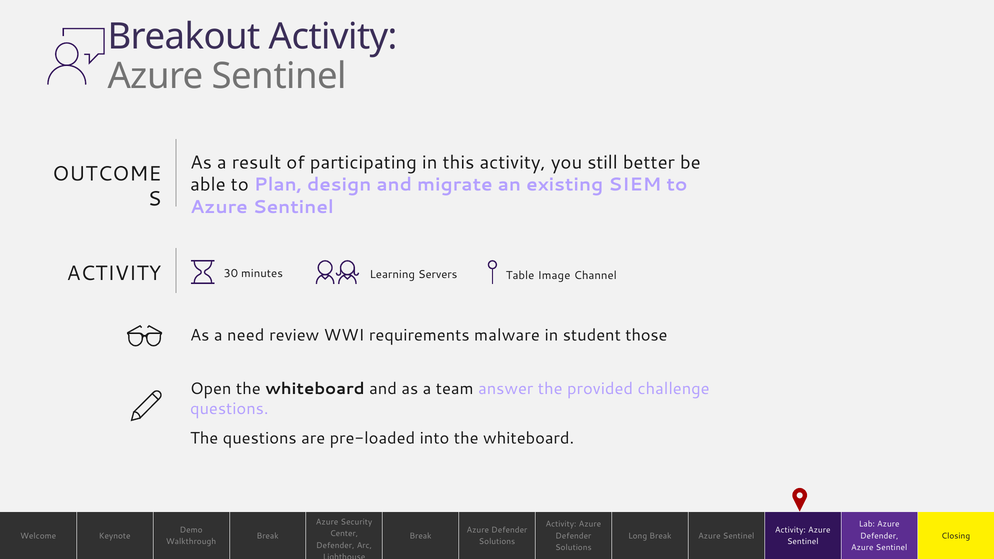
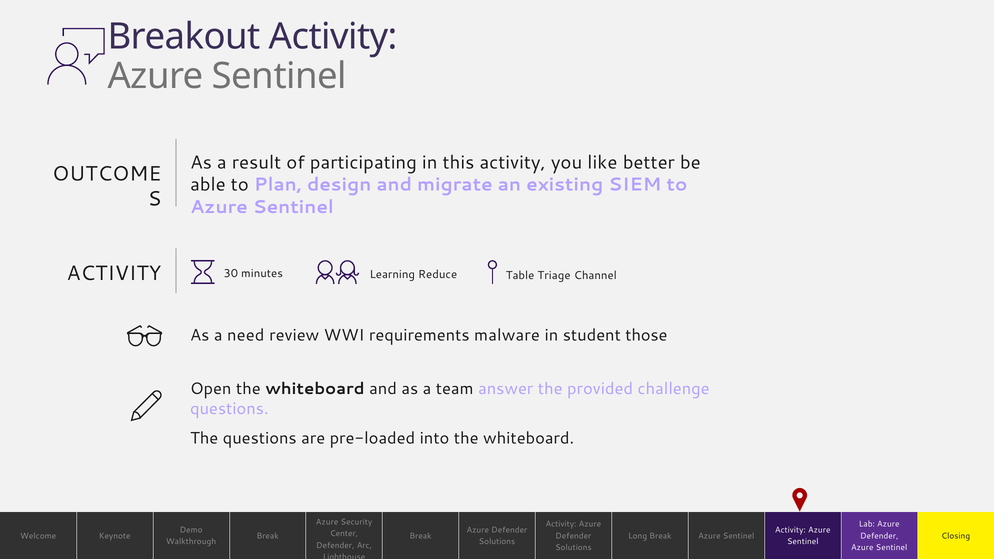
still: still -> like (602, 163)
Servers: Servers -> Reduce (438, 275)
Image: Image -> Triage (554, 275)
